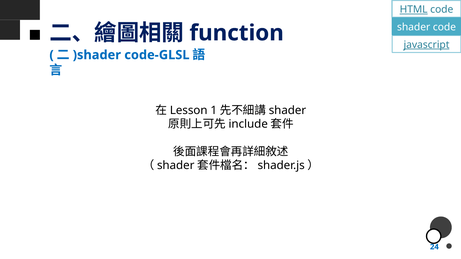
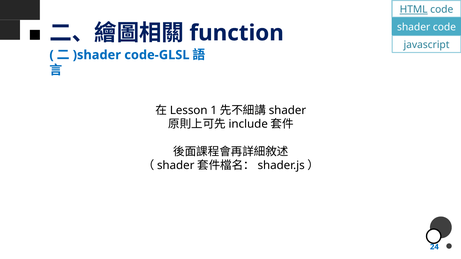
javascript underline: present -> none (427, 45)
